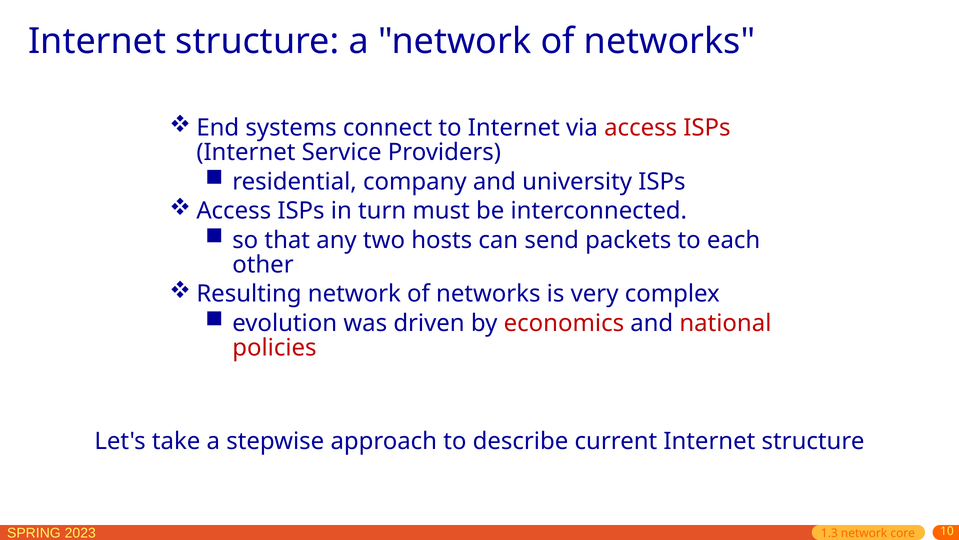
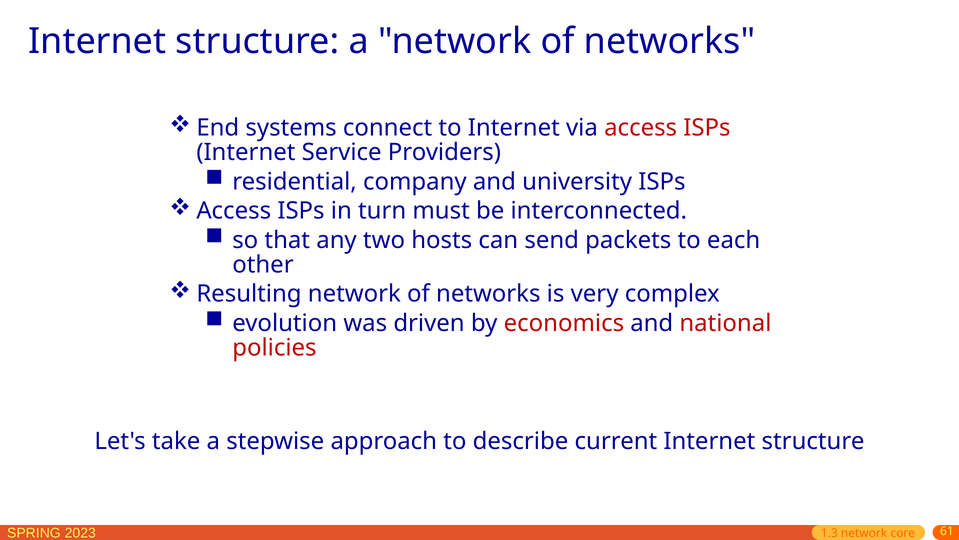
10: 10 -> 61 (947, 531)
